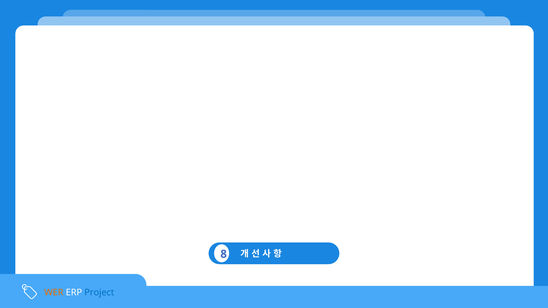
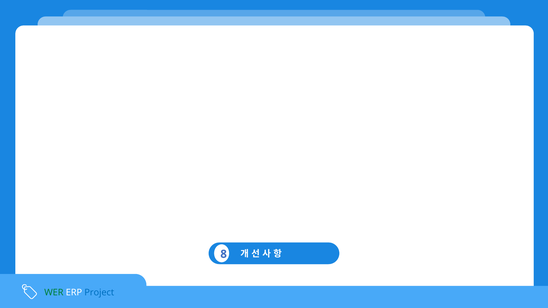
WER colour: orange -> green (54, 293)
